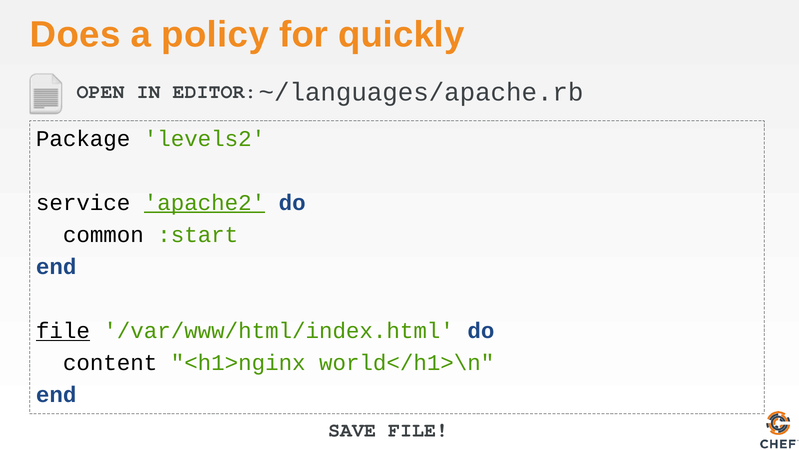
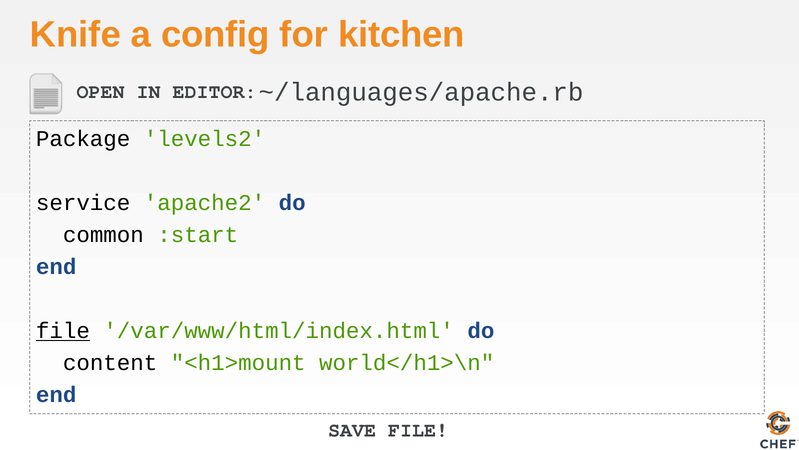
Does: Does -> Knife (75, 35)
policy: policy -> config (215, 35)
quickly: quickly -> kitchen (401, 35)
apache2 underline: present -> none (204, 202)
<h1>nginx: <h1>nginx -> <h1>mount (238, 362)
